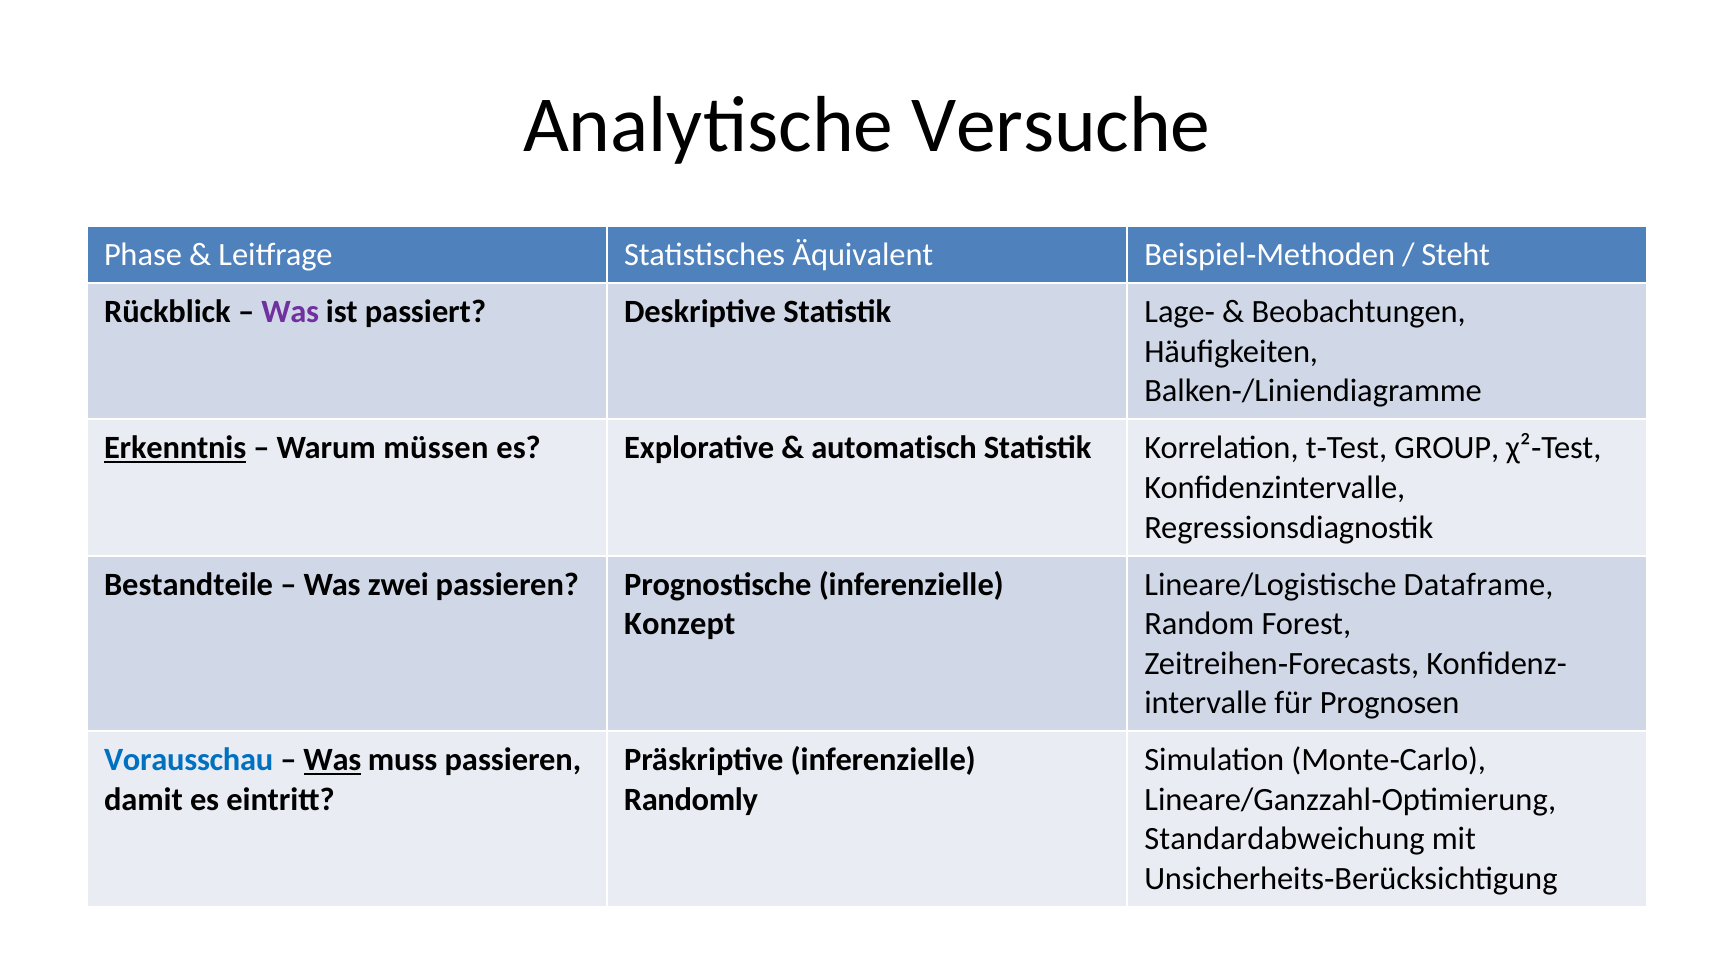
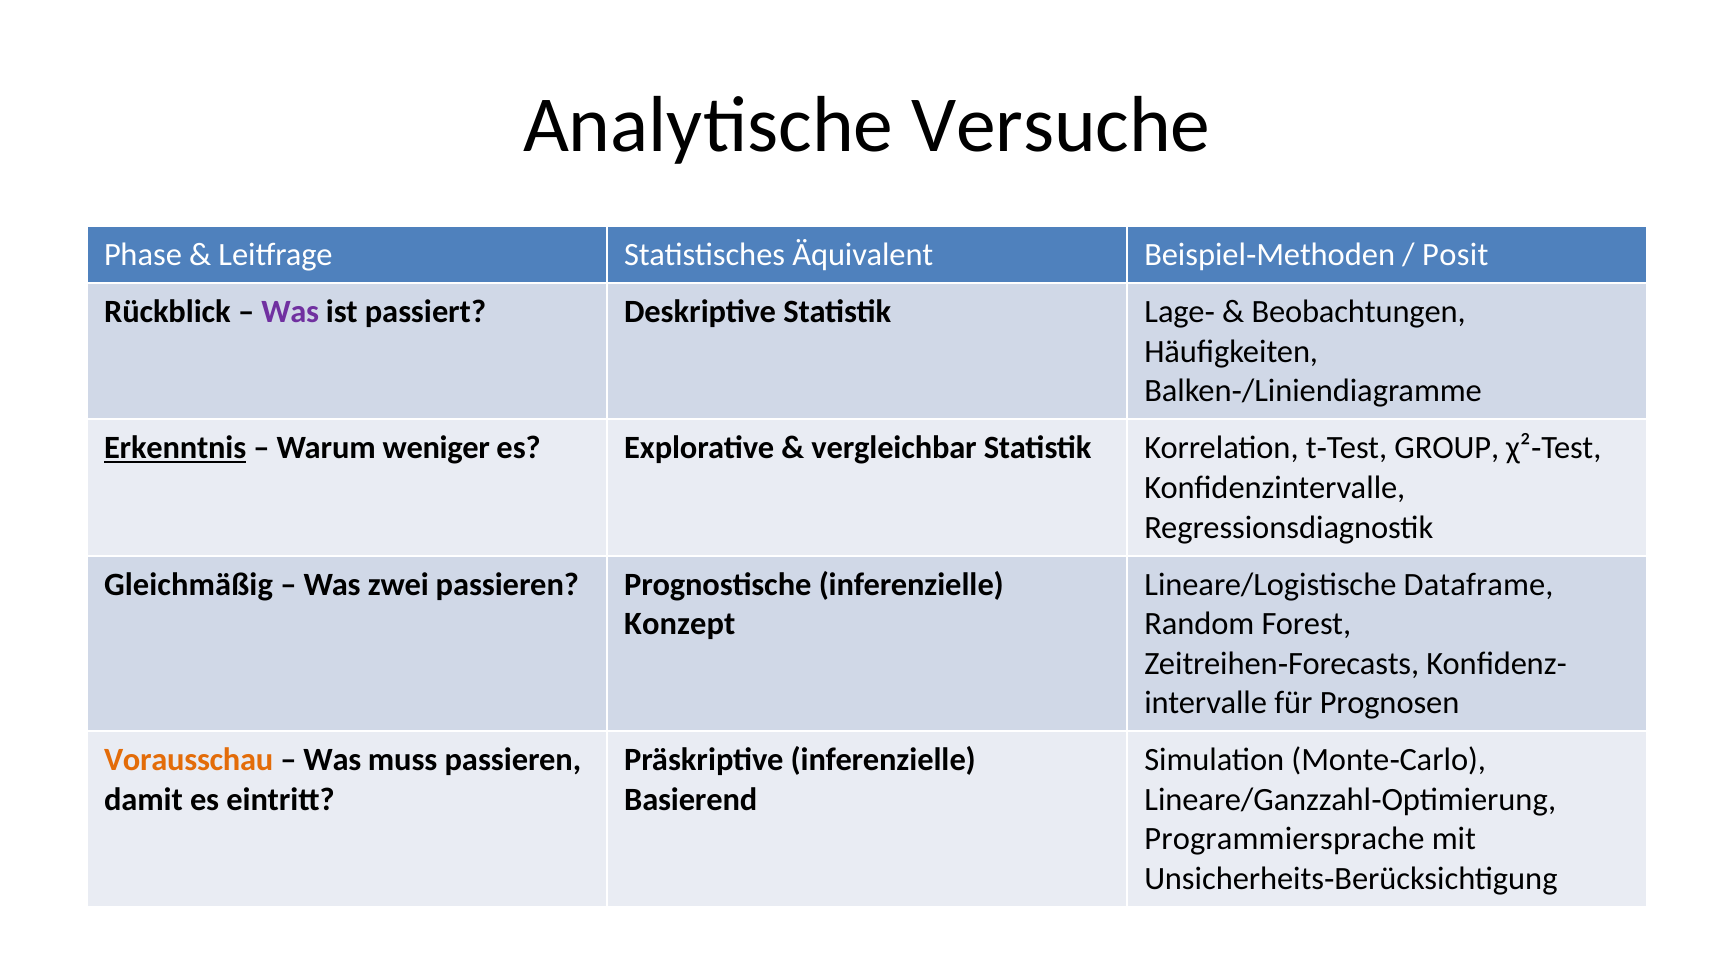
Steht: Steht -> Posit (1455, 255)
müssen: müssen -> weniger (436, 448)
automatisch: automatisch -> vergleichbar (894, 448)
Bestandteile: Bestandteile -> Gleichmäßig (188, 585)
Vorausschau colour: blue -> orange (189, 760)
Was underline: present -> none (332, 760)
Randomly: Randomly -> Basierend (691, 800)
Standardabweichung: Standardabweichung -> Programmiersprache (1285, 840)
